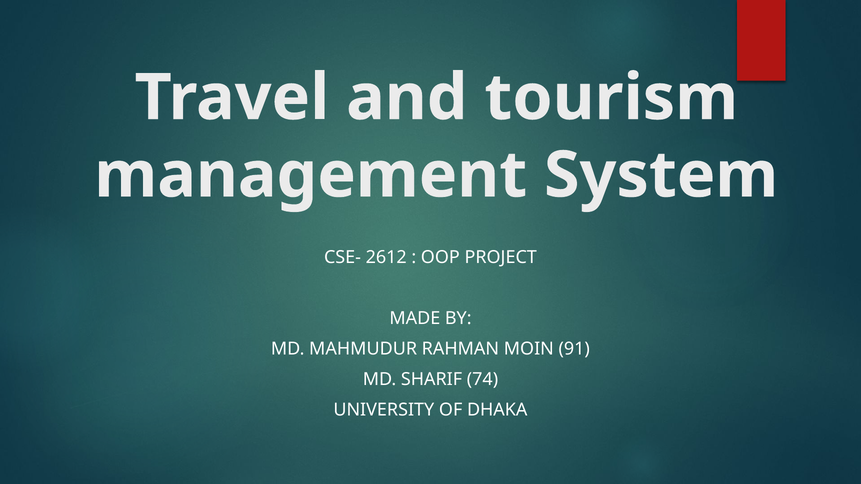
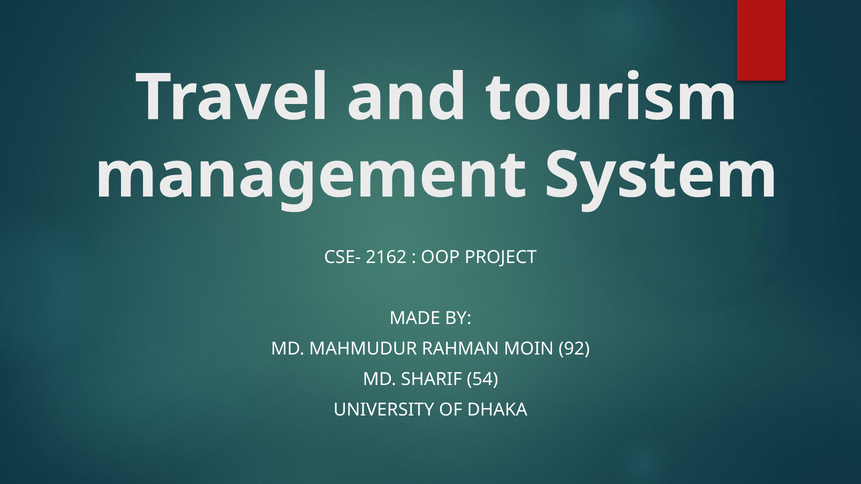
2612: 2612 -> 2162 (386, 257)
91: 91 -> 92 (574, 349)
74: 74 -> 54 (482, 380)
